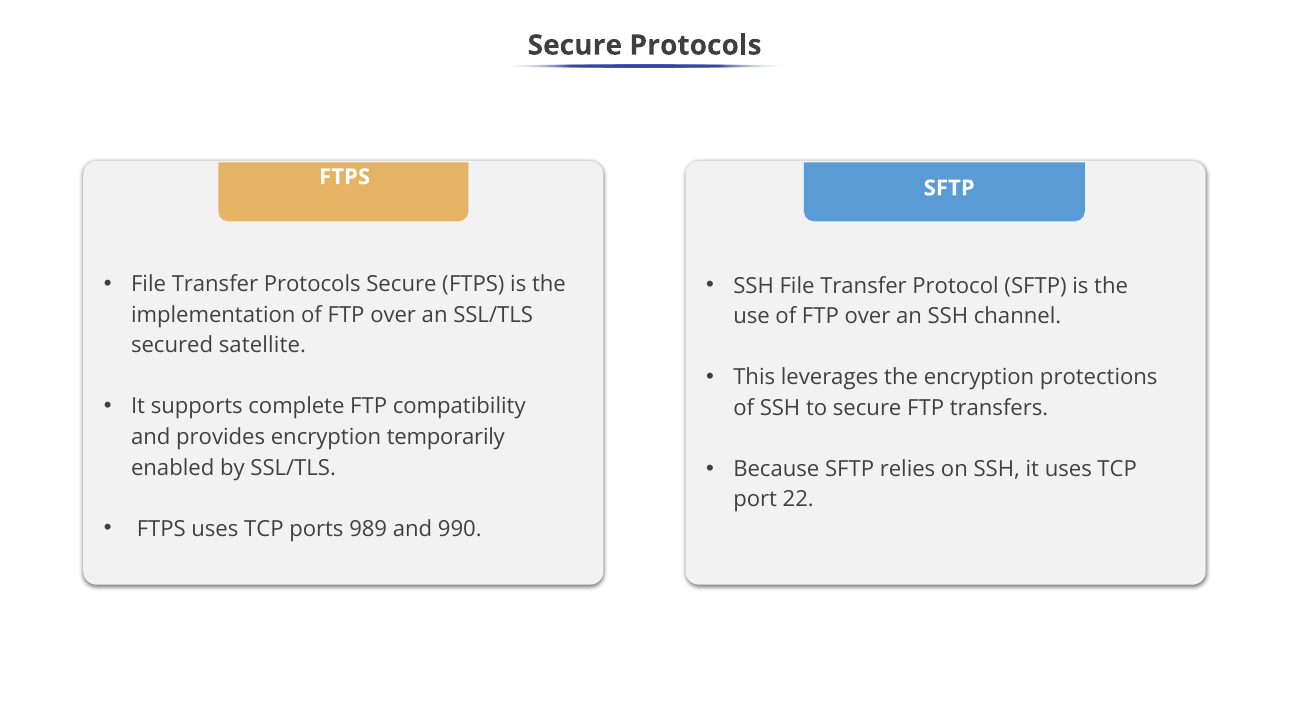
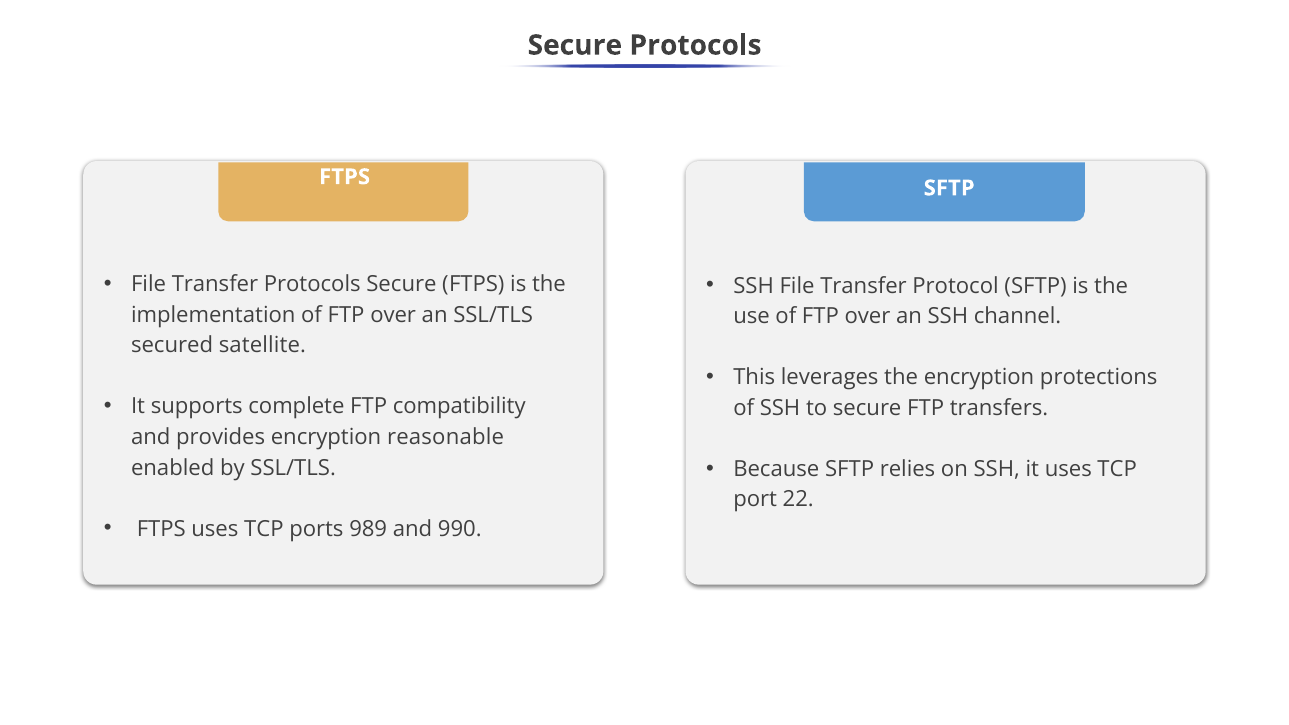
temporarily: temporarily -> reasonable (446, 437)
